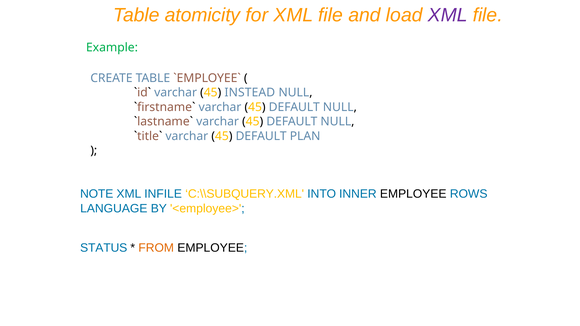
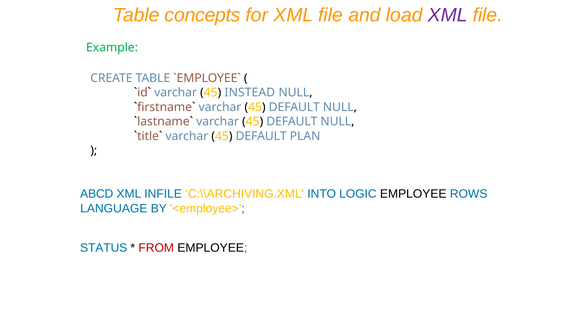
atomicity: atomicity -> concepts (203, 15)
NOTE: NOTE -> ABCD (97, 194)
C:\\SUBQUERY.XML: C:\\SUBQUERY.XML -> C:\\ARCHIVING.XML (245, 194)
INNER: INNER -> LOGIC (358, 194)
FROM colour: orange -> red (156, 248)
